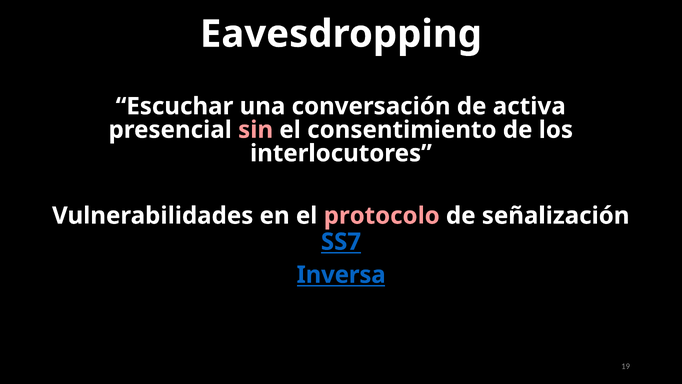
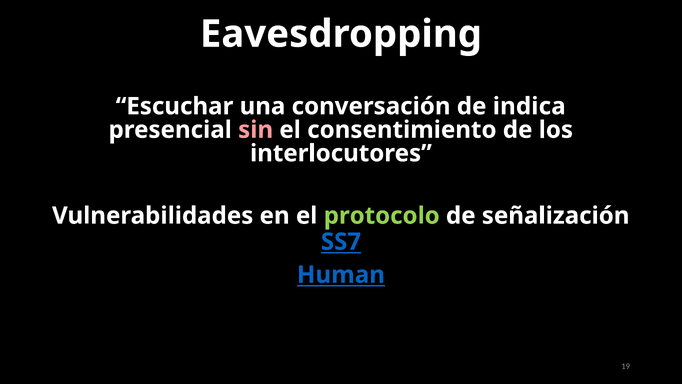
activa: activa -> indica (529, 106)
protocolo colour: pink -> light green (382, 216)
Inversa: Inversa -> Human (341, 275)
